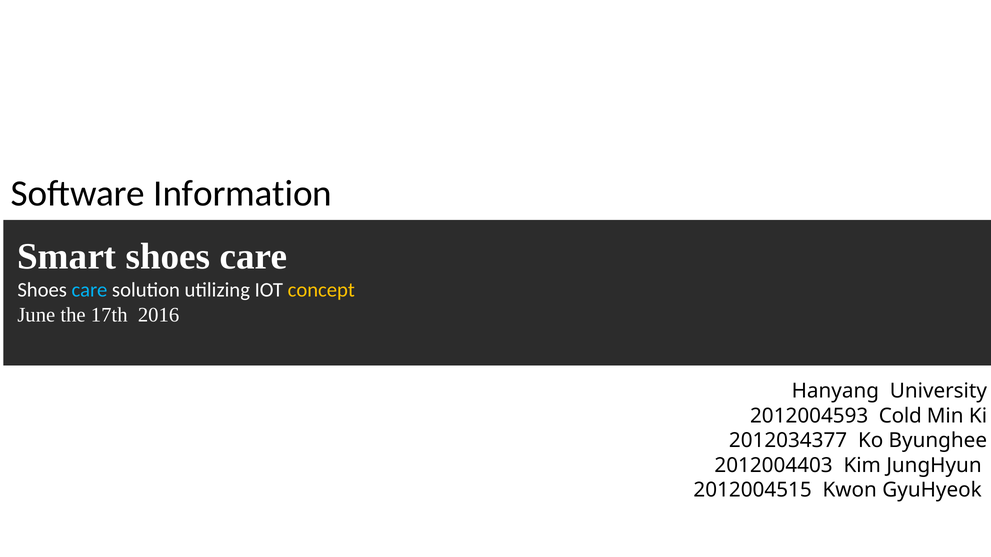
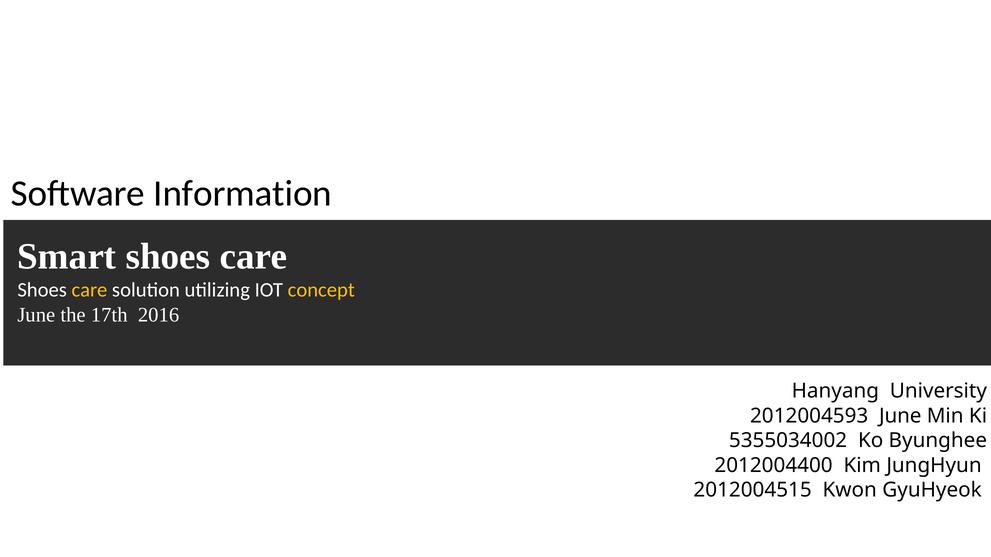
care colour: light blue -> yellow (90, 290)
2012004593 Cold: Cold -> June (900, 416)
2012034377: 2012034377 -> 5355034002 (788, 441)
2012004403: 2012004403 -> 2012004400 (774, 466)
